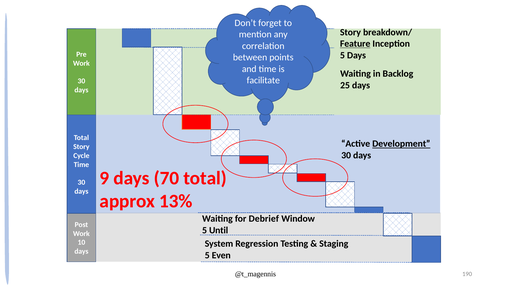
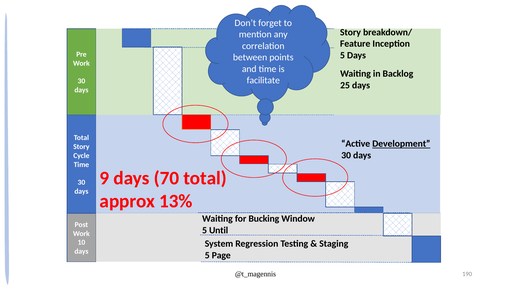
Feature underline: present -> none (355, 44)
Debrief: Debrief -> Bucking (264, 219)
Even: Even -> Page (221, 256)
